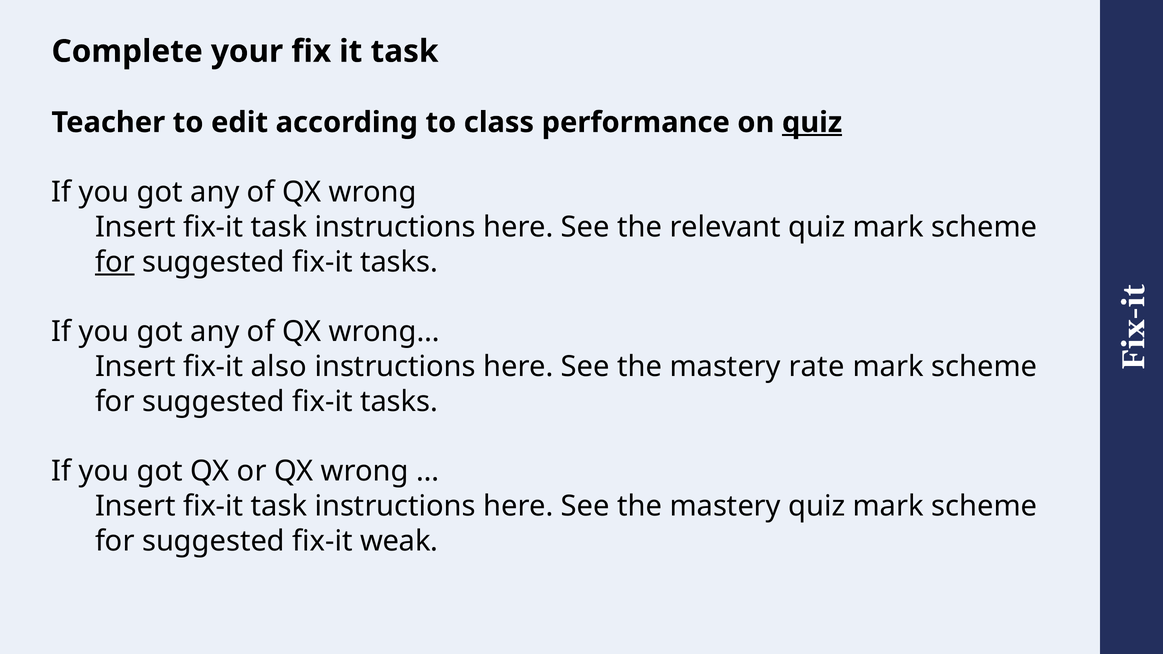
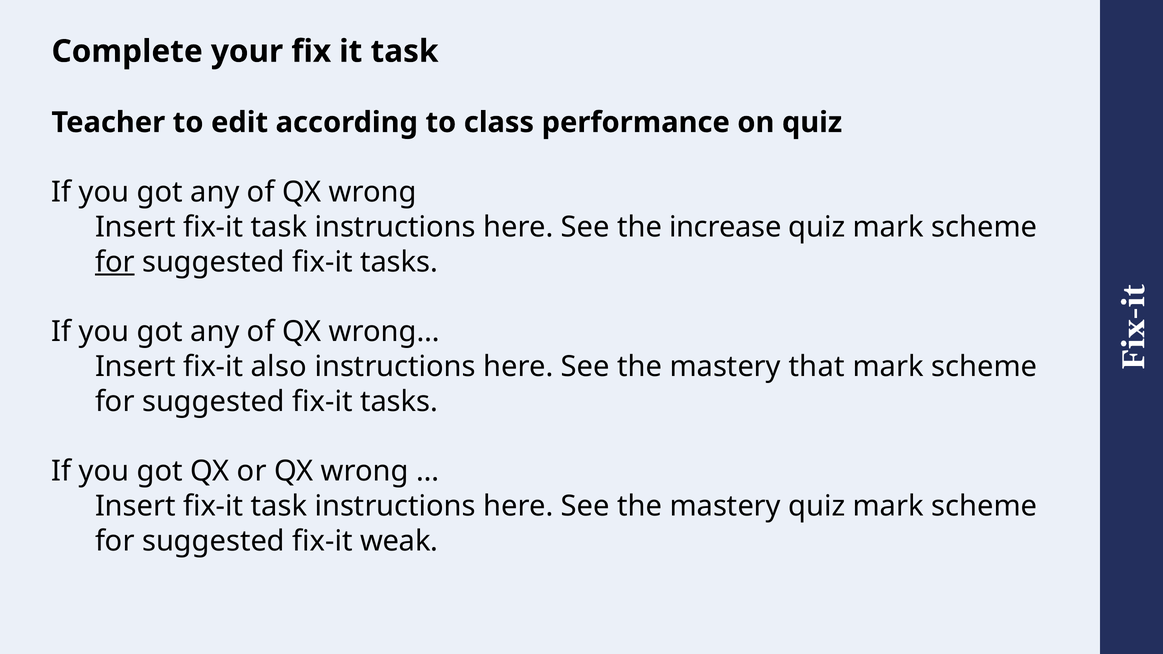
quiz underline: present -> none (812, 122)
relevant: relevant -> increase (725, 227)
rate: rate -> that (817, 367)
